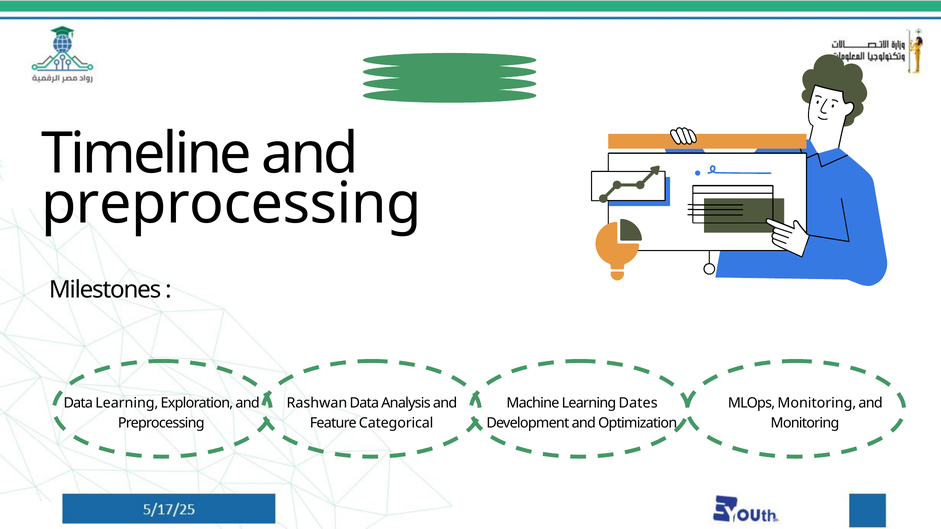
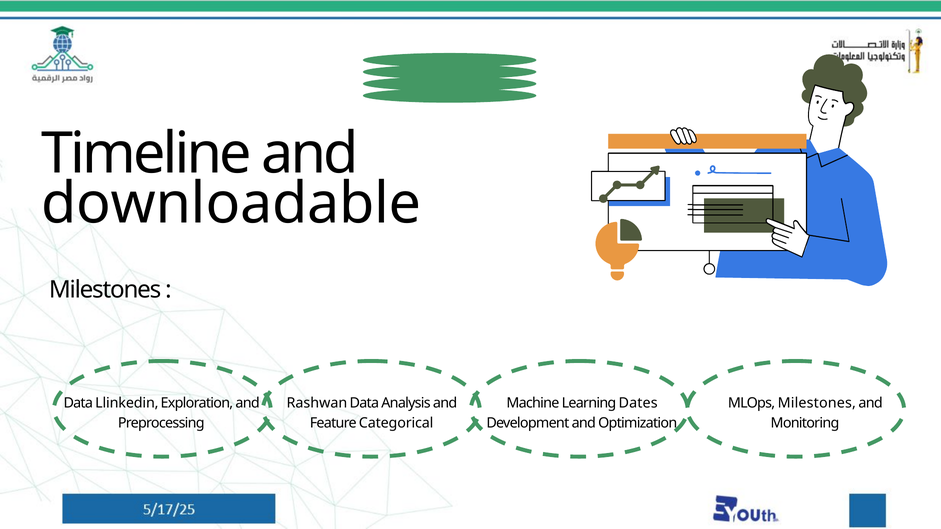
preprocessing: preprocessing -> downloadable (231, 204)
Data Learning: Learning -> Llinkedin (127, 403)
MLOps Monitoring: Monitoring -> Milestones (817, 403)
